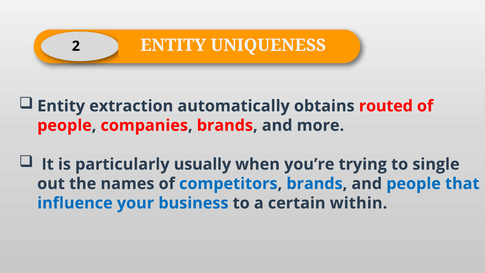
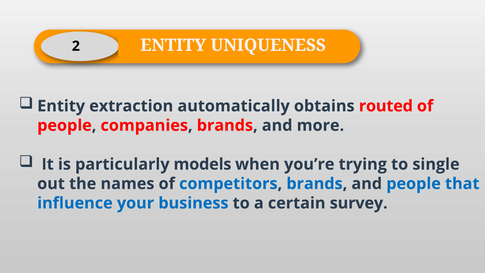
usually: usually -> models (202, 164)
within: within -> survey (359, 203)
